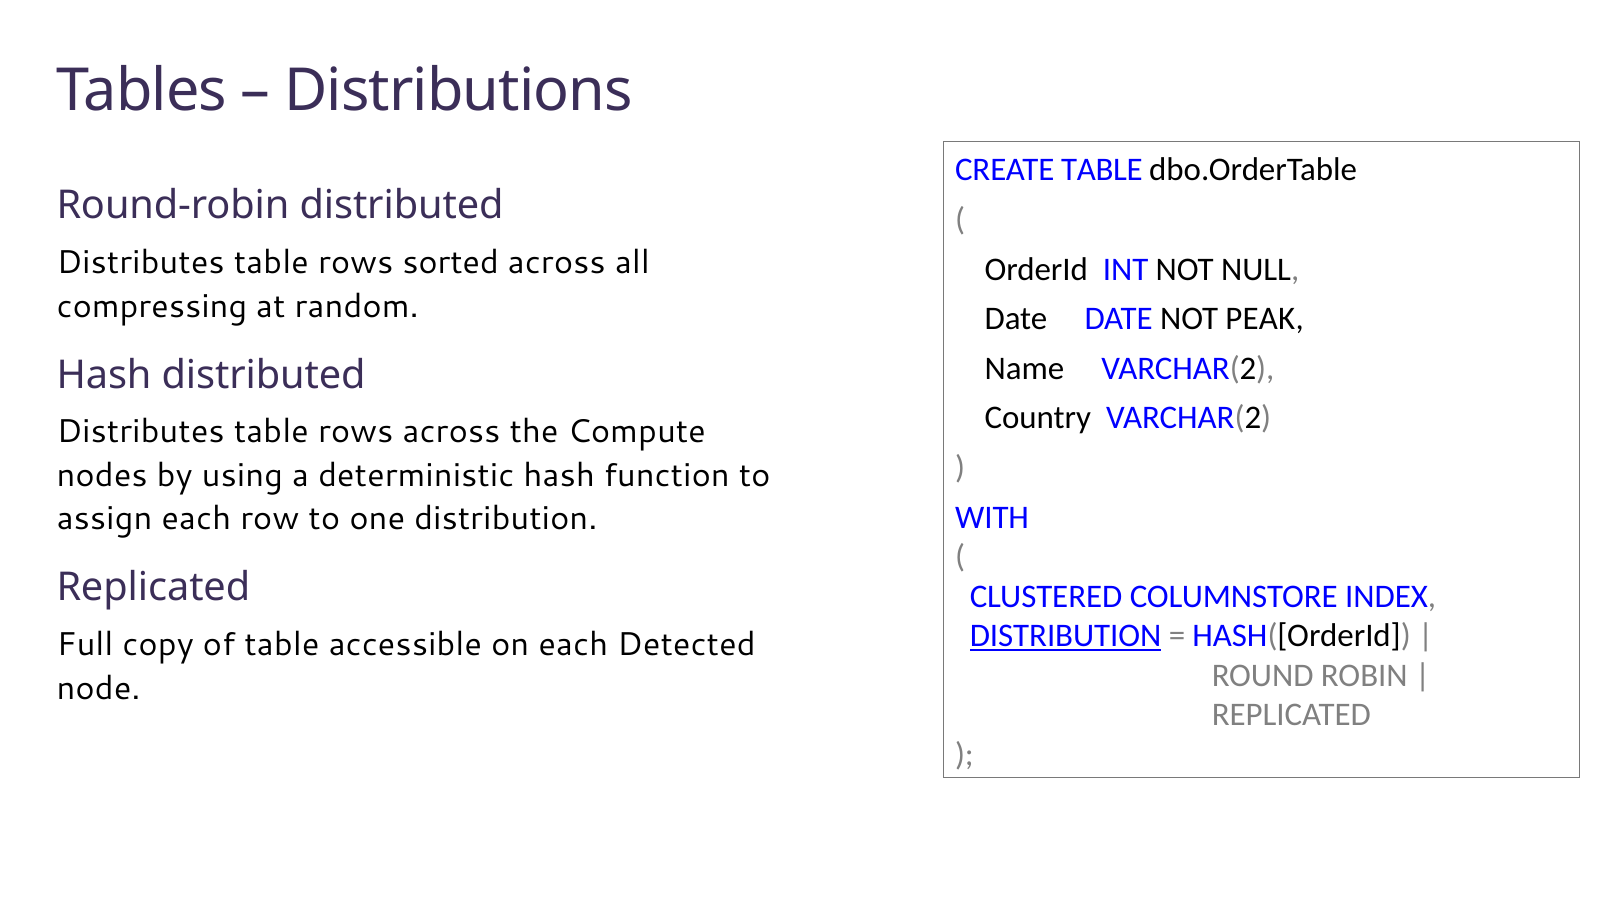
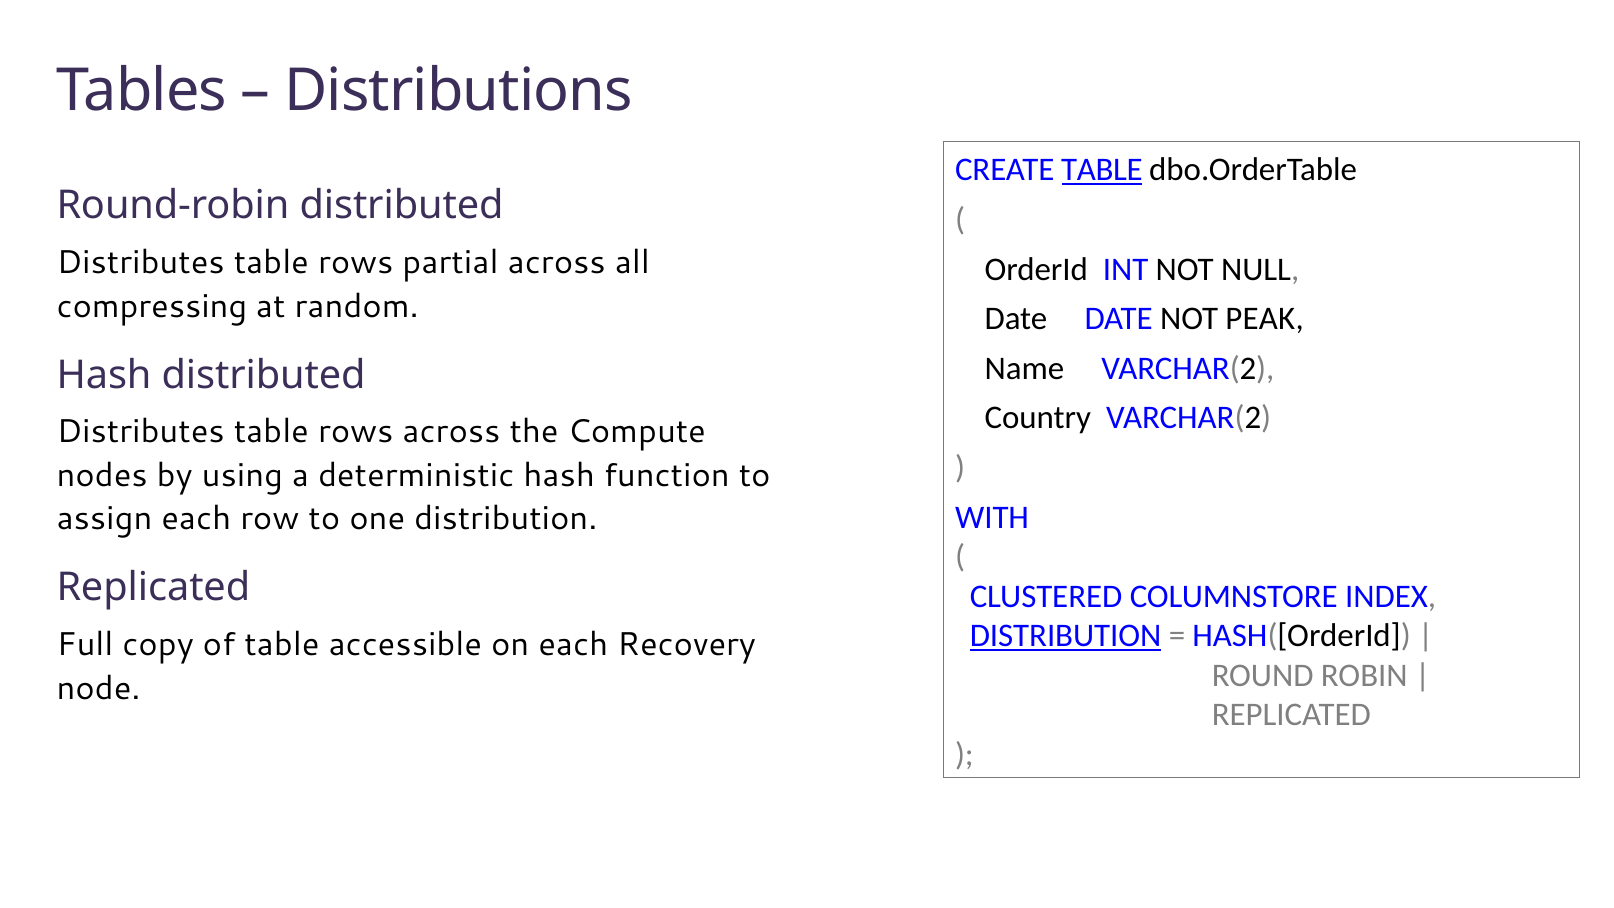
TABLE underline: none -> present (1102, 170)
sorted: sorted -> partial (451, 263)
Detected: Detected -> Recovery (687, 645)
